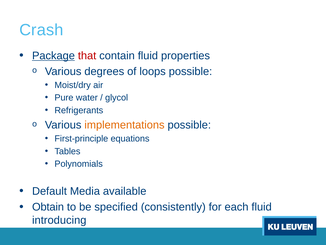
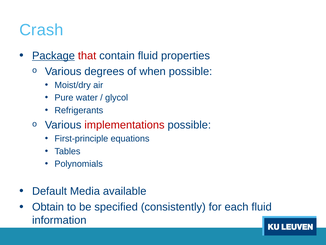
loops: loops -> when (153, 71)
implementations colour: orange -> red (124, 125)
introducing: introducing -> information (59, 220)
